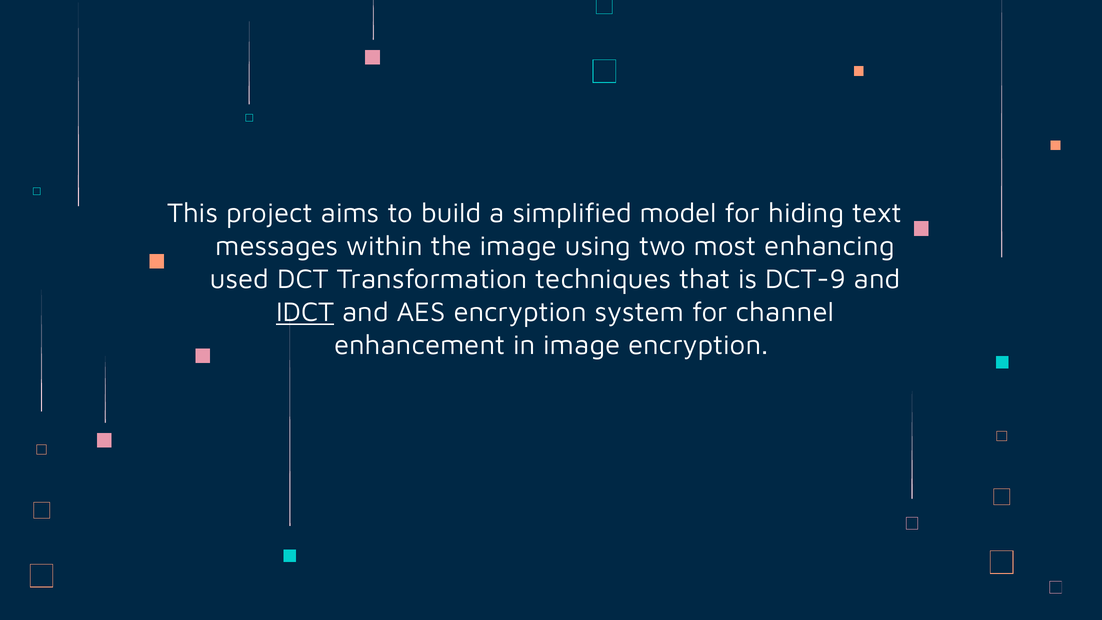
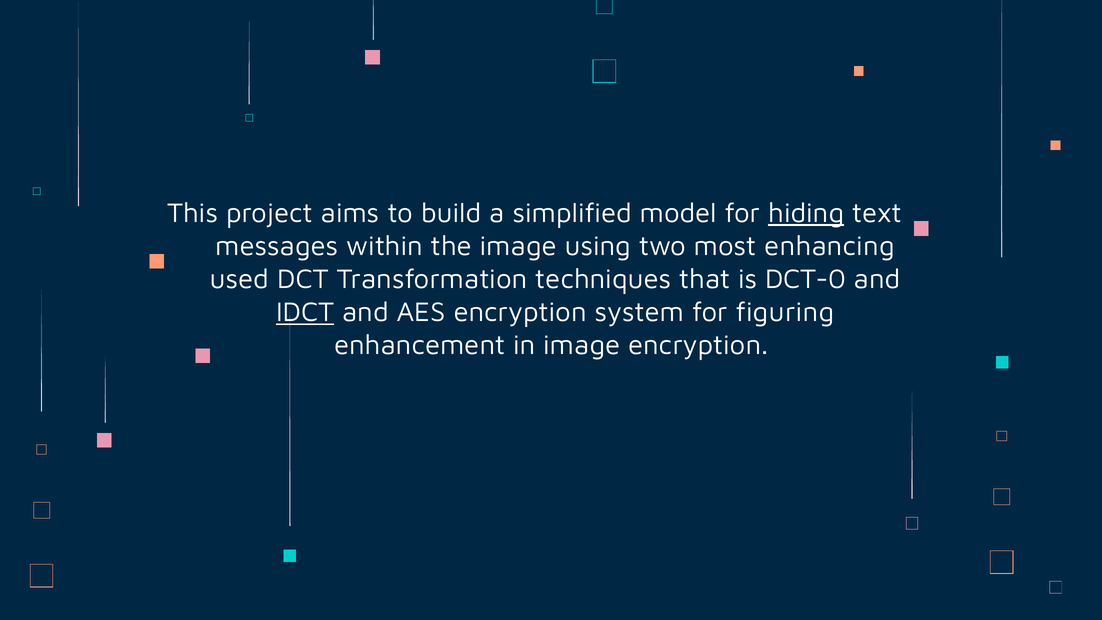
hiding underline: none -> present (806, 213)
DCT-9: DCT-9 -> DCT-0 (806, 279)
channel: channel -> figuring (785, 312)
